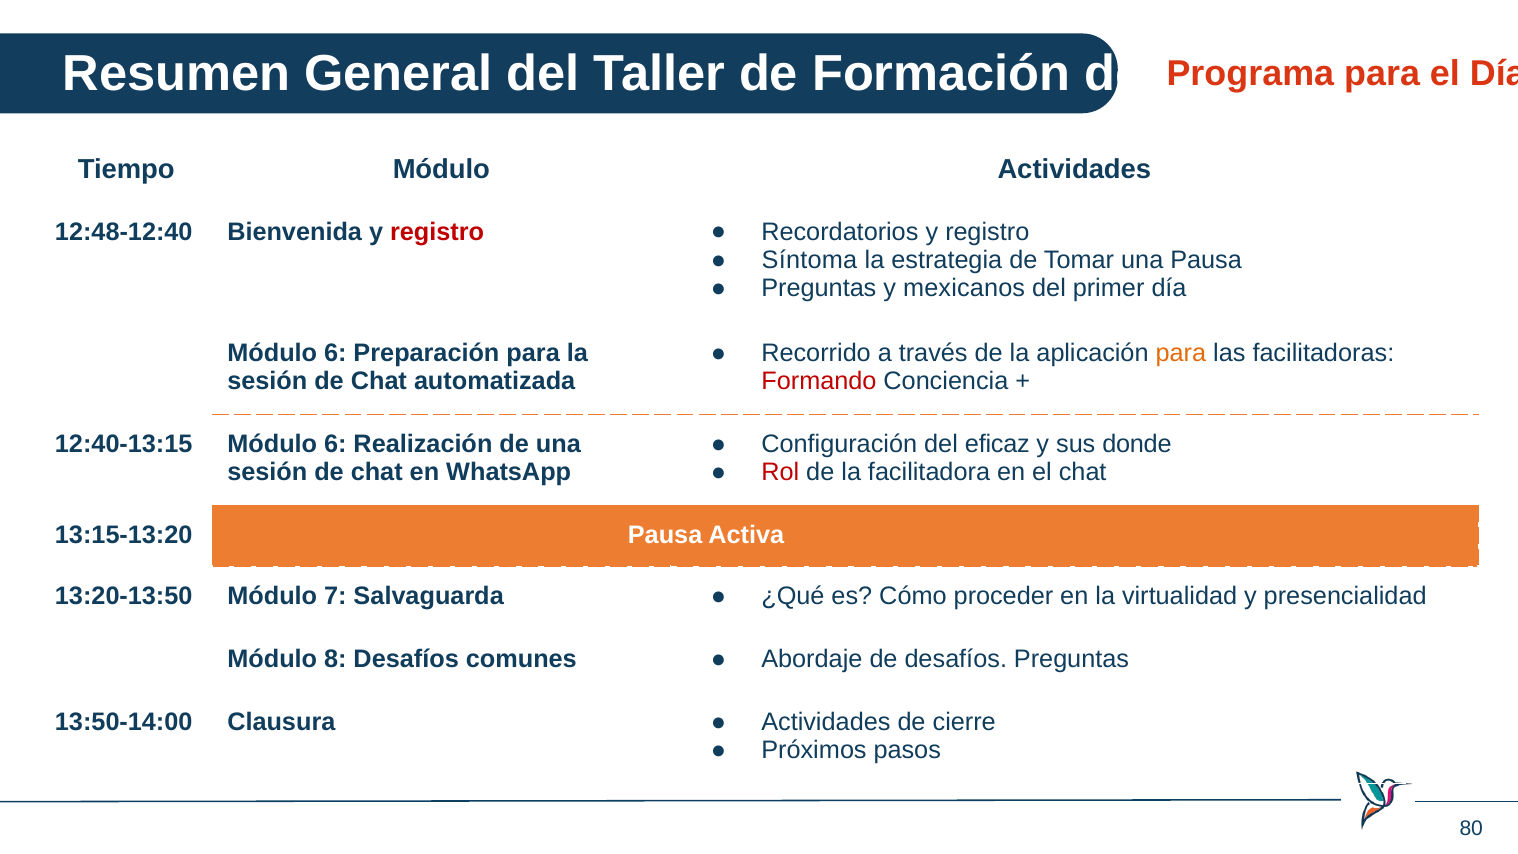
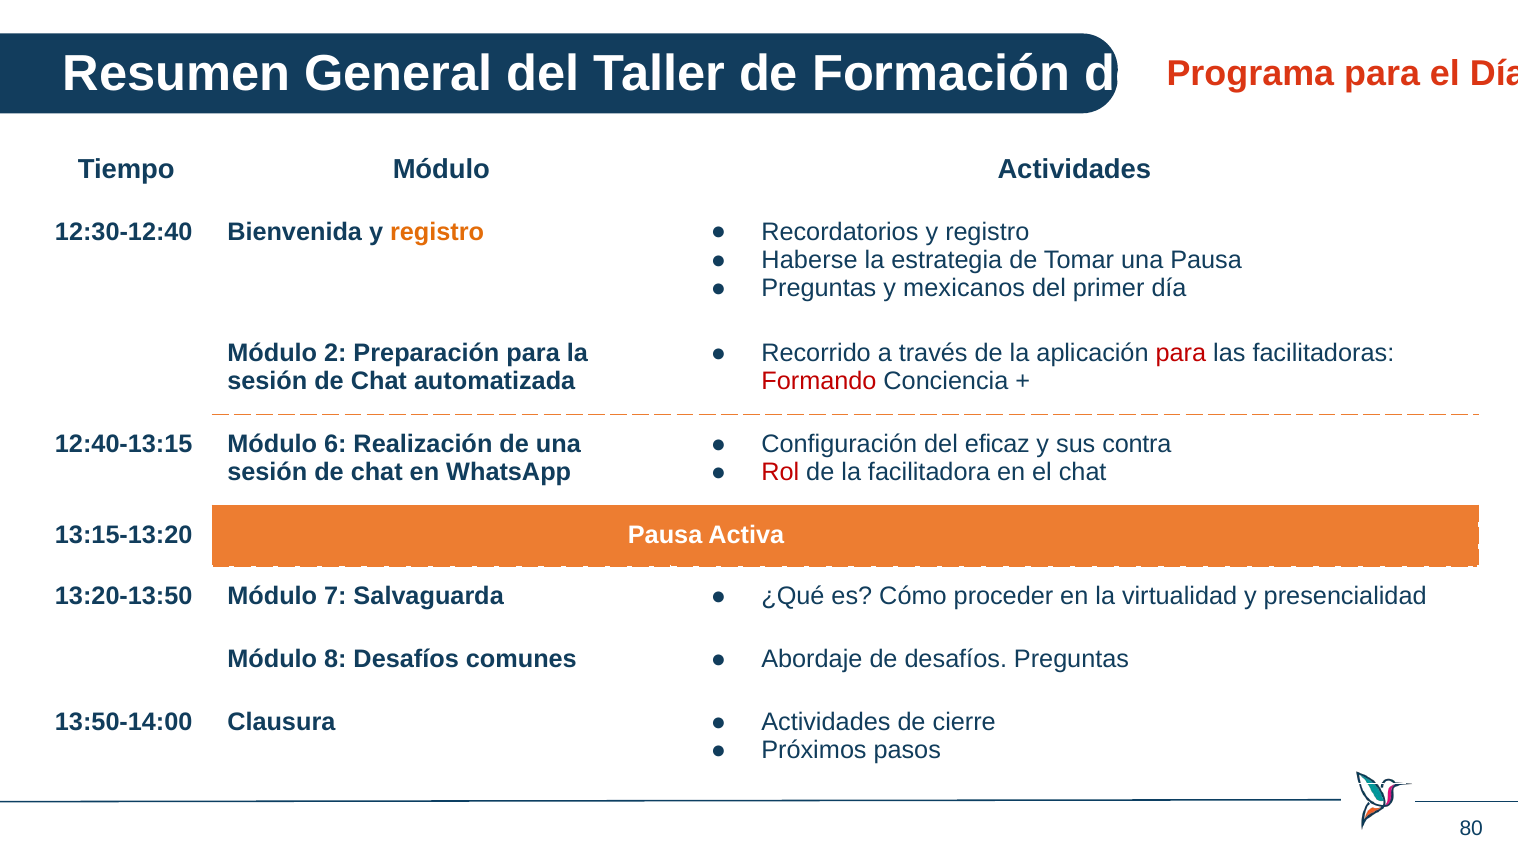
12:48-12:40: 12:48-12:40 -> 12:30-12:40 (124, 232)
registro colour: red -> orange (437, 232)
Síntoma: Síntoma -> Haberse (810, 260)
para colour: orange -> red (1181, 353)
6: 6 -> 2 (335, 353)
donde: donde -> contra (1137, 444)
